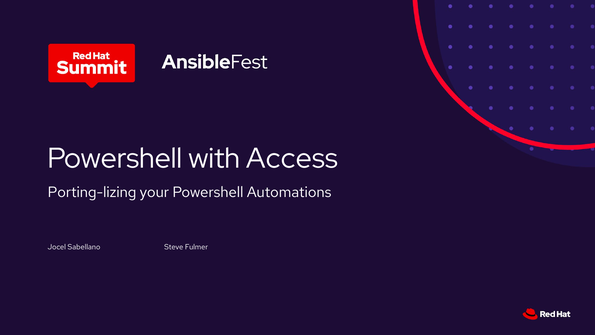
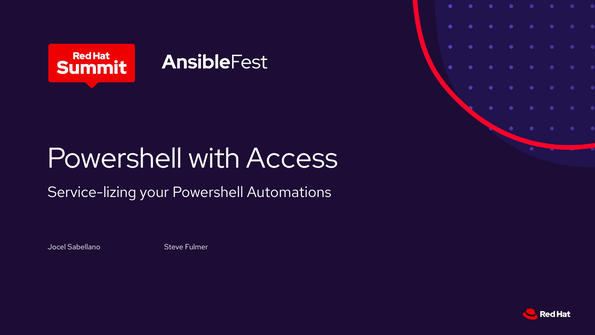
Porting-lizing: Porting-lizing -> Service-lizing (92, 192)
